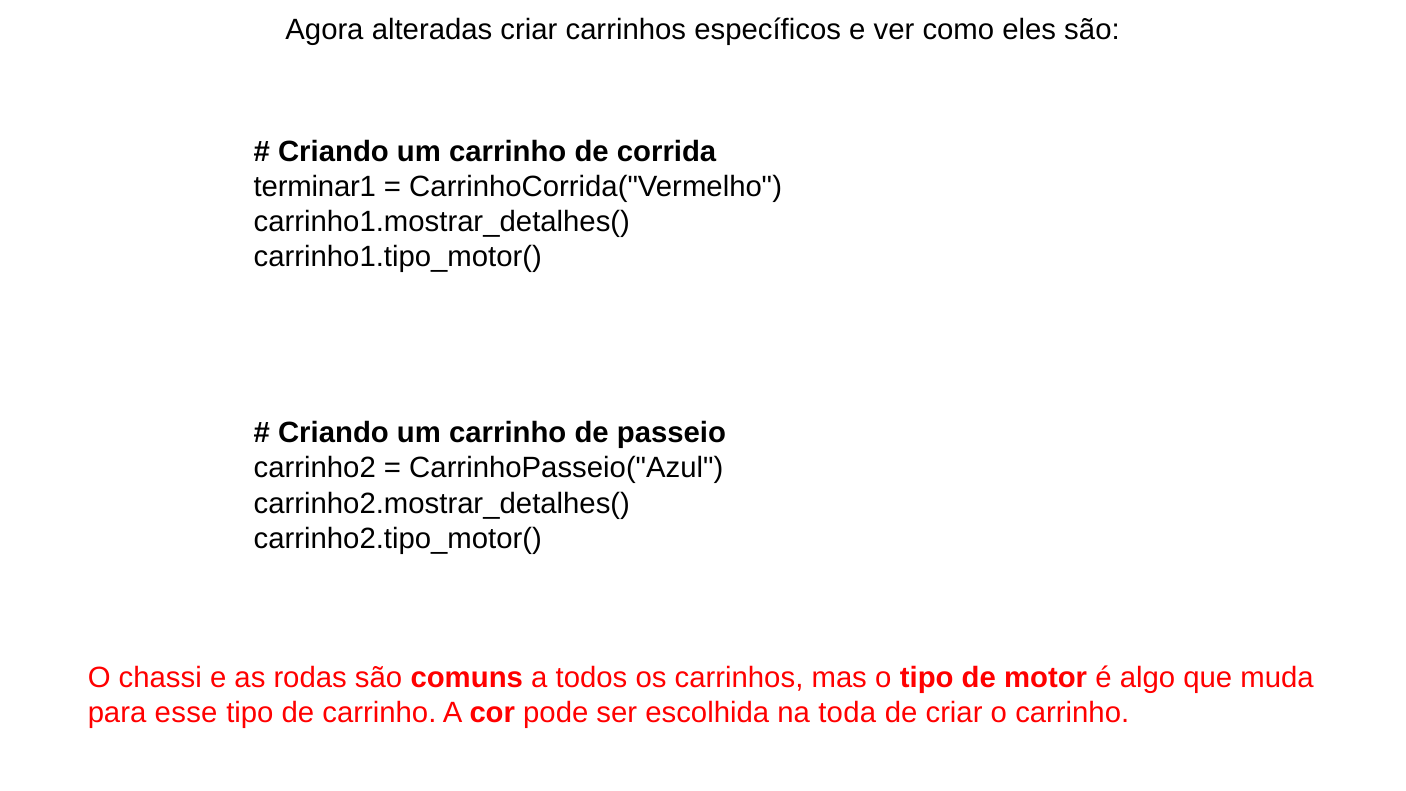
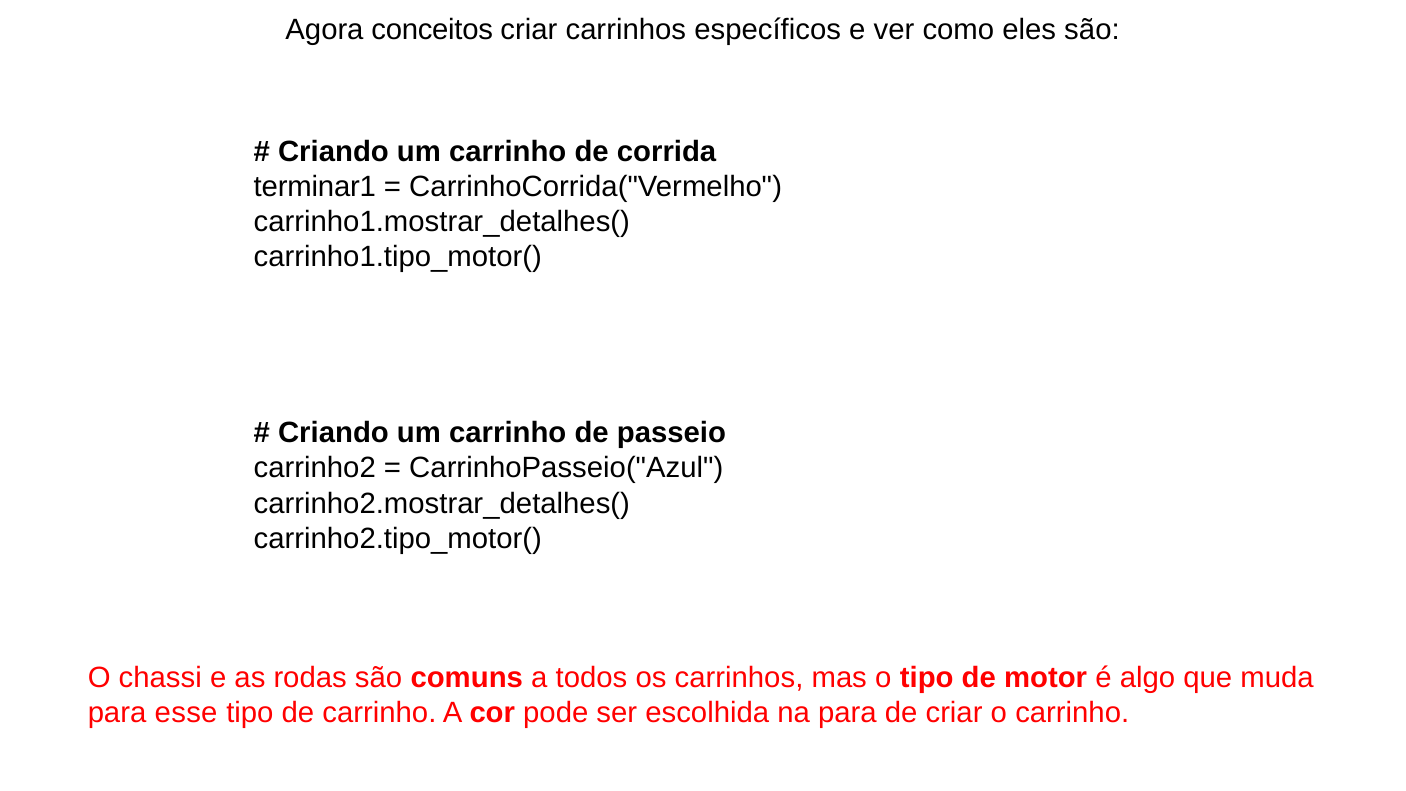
alteradas: alteradas -> conceitos (432, 30)
na toda: toda -> para (847, 713)
